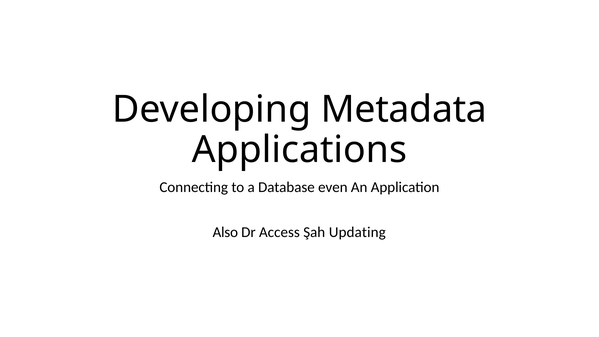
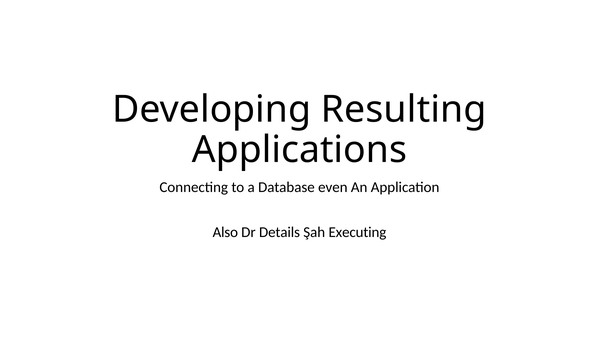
Metadata: Metadata -> Resulting (404, 109)
Access: Access -> Details (279, 232)
Updating: Updating -> Executing (357, 232)
